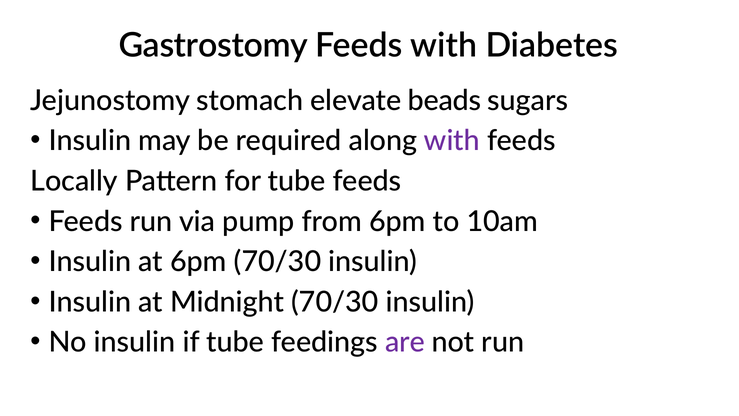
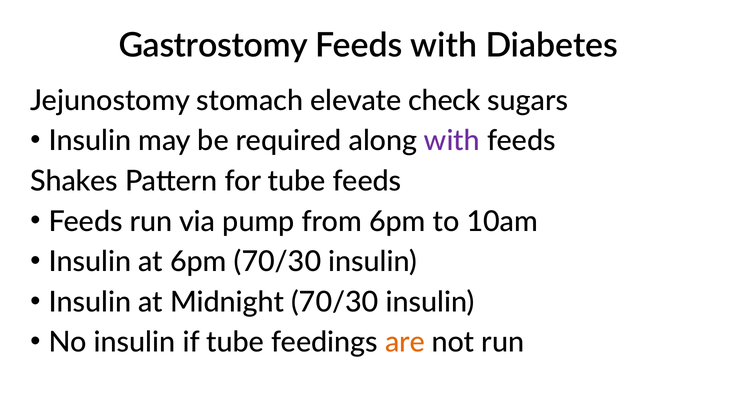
beads: beads -> check (444, 101)
Locally: Locally -> Shakes (74, 181)
are colour: purple -> orange (405, 342)
